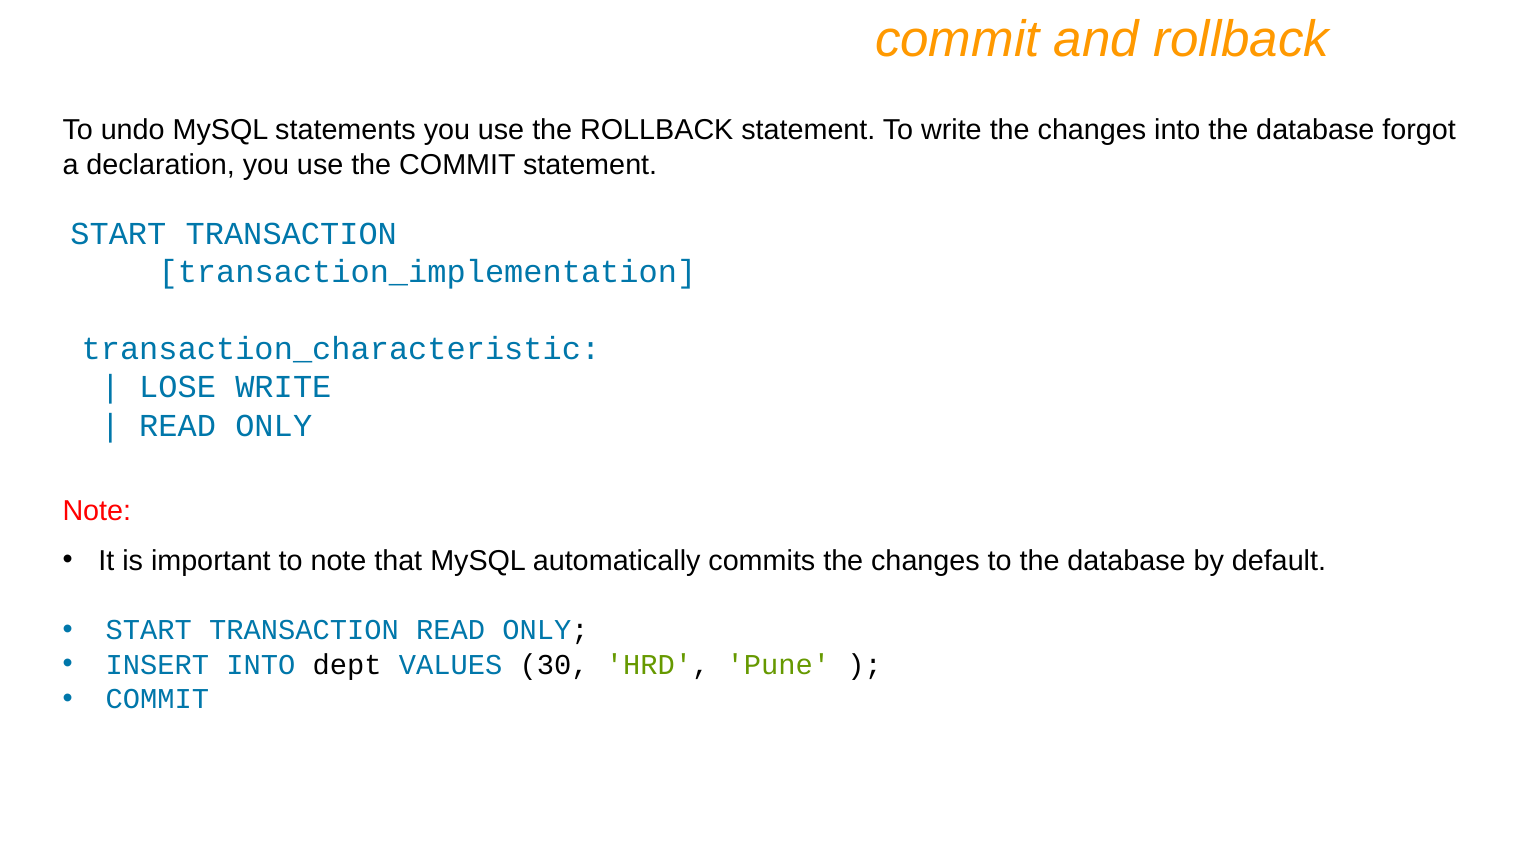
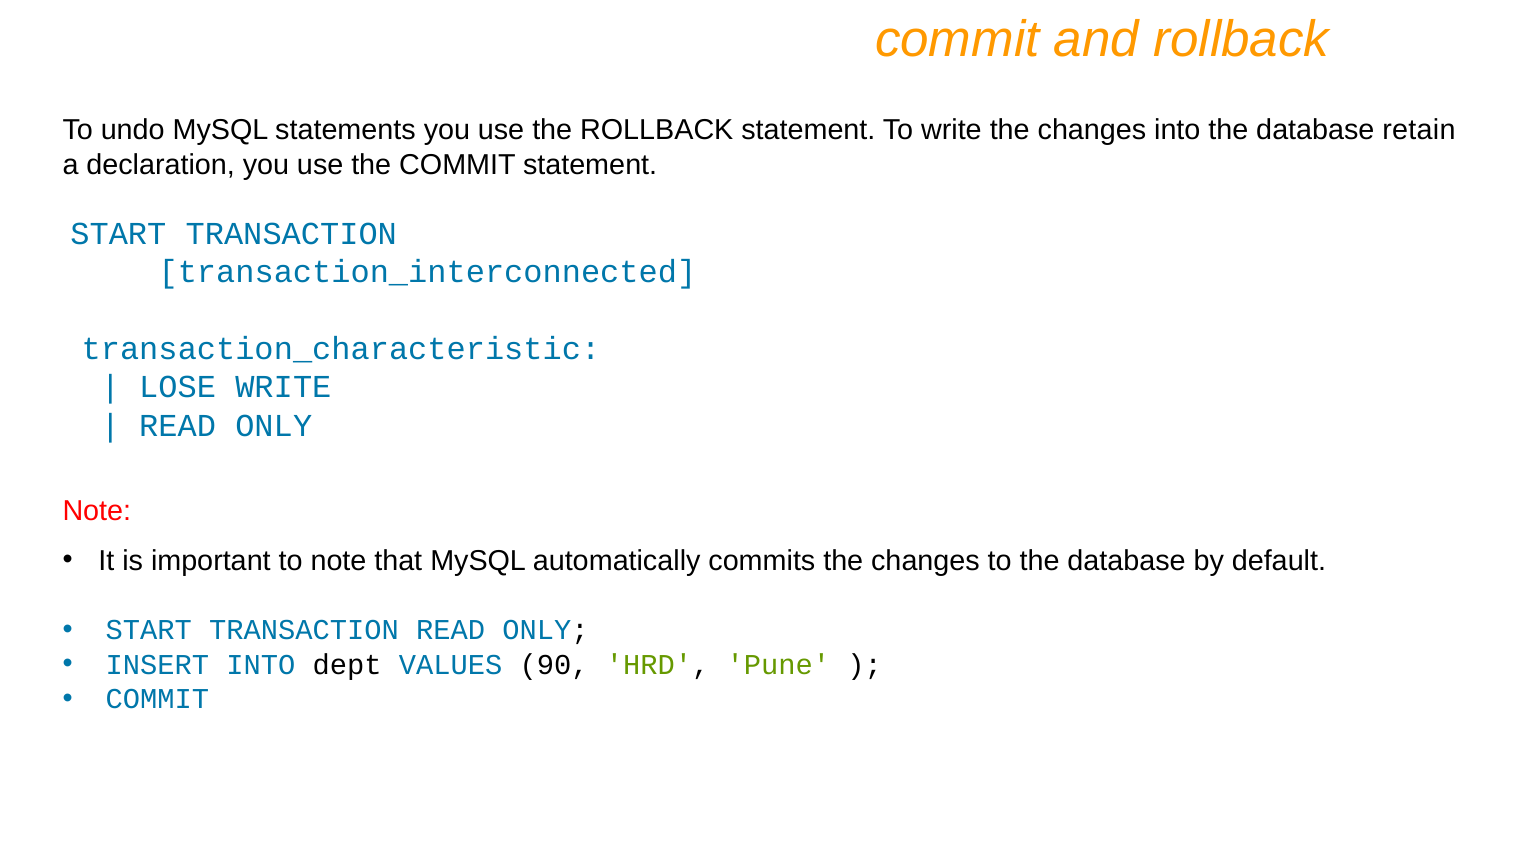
forgot: forgot -> retain (1419, 130)
transaction_implementation: transaction_implementation -> transaction_interconnected (427, 272)
30: 30 -> 90 (554, 664)
